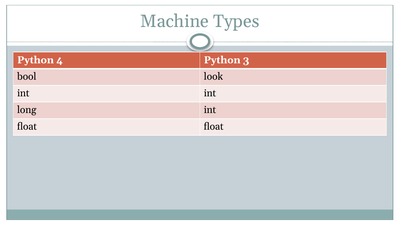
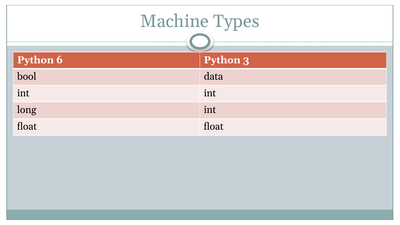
4: 4 -> 6 (60, 60)
look: look -> data (213, 77)
